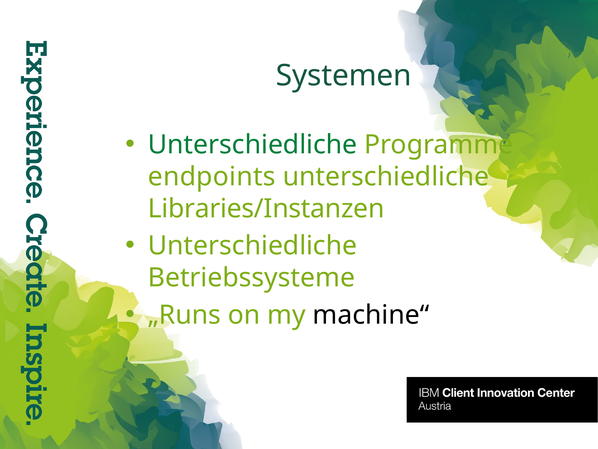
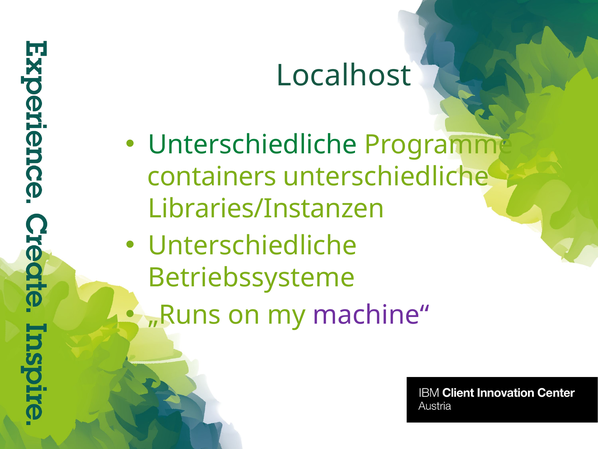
Systemen: Systemen -> Localhost (344, 76)
endpoints: endpoints -> containers (212, 176)
machine“ colour: black -> purple (371, 315)
